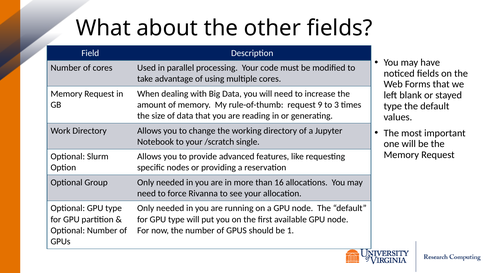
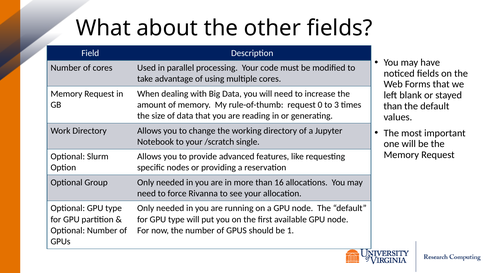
9: 9 -> 0 (320, 105)
type: type -> than (393, 106)
